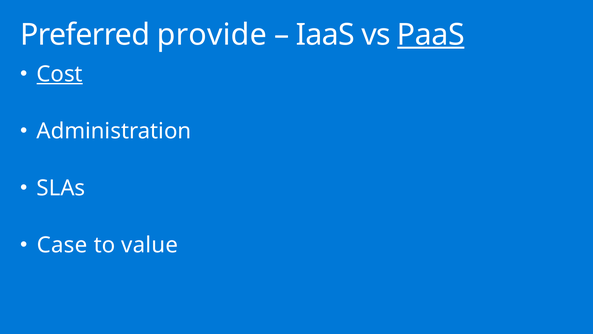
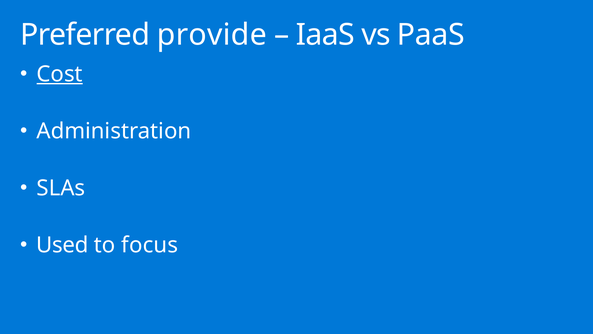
PaaS underline: present -> none (431, 35)
Case: Case -> Used (62, 245)
value: value -> focus (150, 245)
